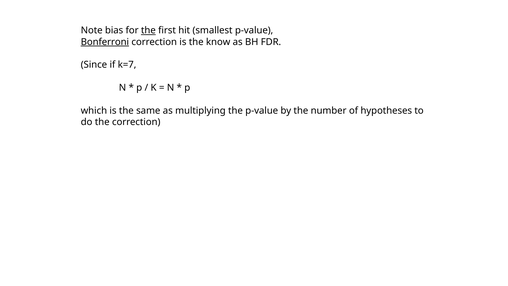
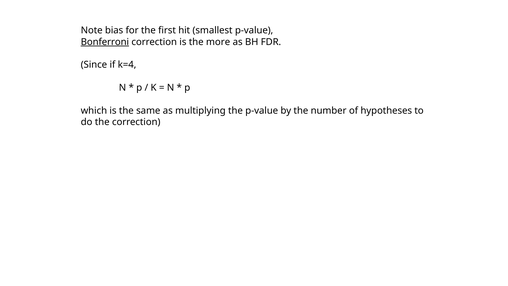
the underline: present -> none (148, 30)
know: know -> more (218, 42)
k=7: k=7 -> k=4 (127, 65)
